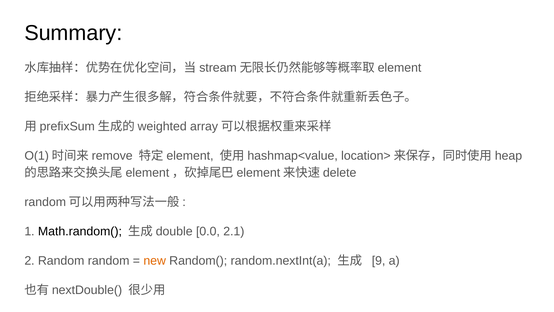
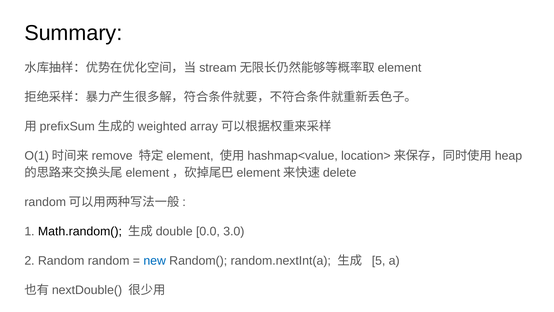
2.1: 2.1 -> 3.0 (234, 231)
new colour: orange -> blue (155, 260)
9: 9 -> 5 (379, 260)
